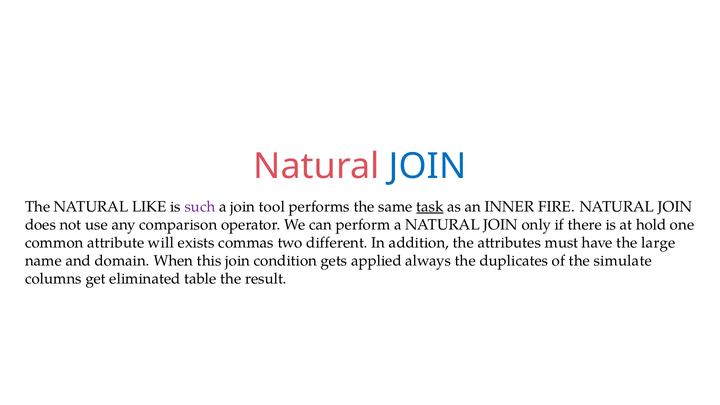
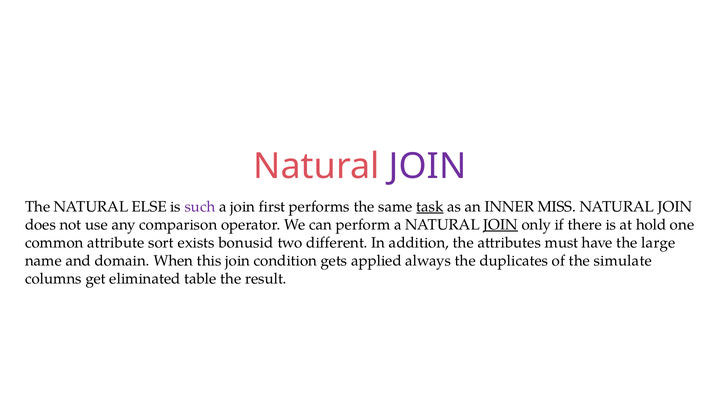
JOIN colour: blue -> purple (428, 166)
LIKE: LIKE -> ELSE (149, 207)
tool: tool -> first (272, 207)
FIRE: FIRE -> MISS (557, 207)
JOIN underline: none -> present (501, 225)
will: will -> sort (161, 243)
commas: commas -> bonusid (246, 243)
